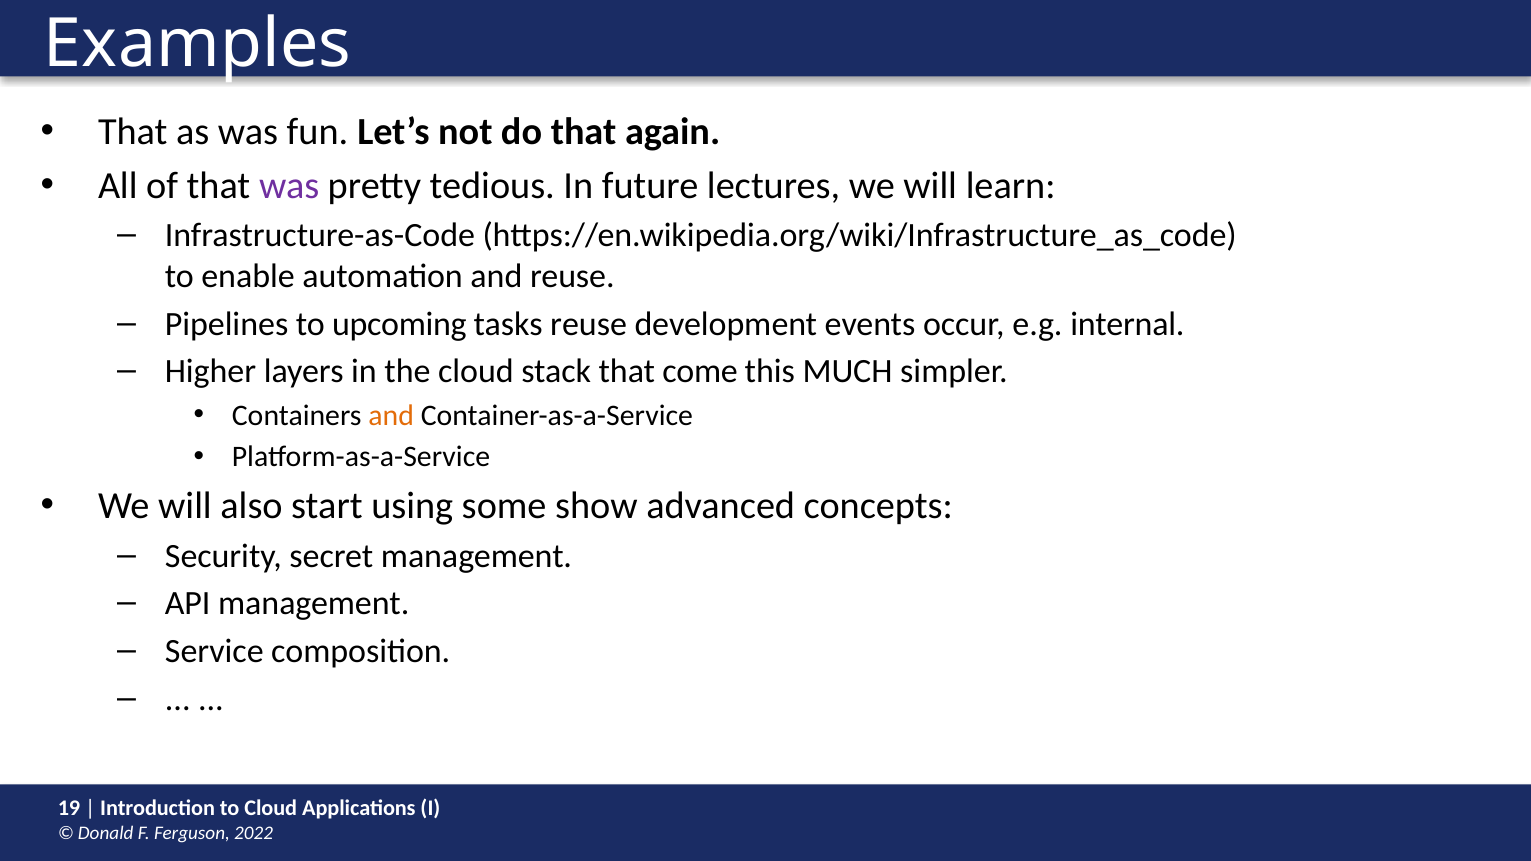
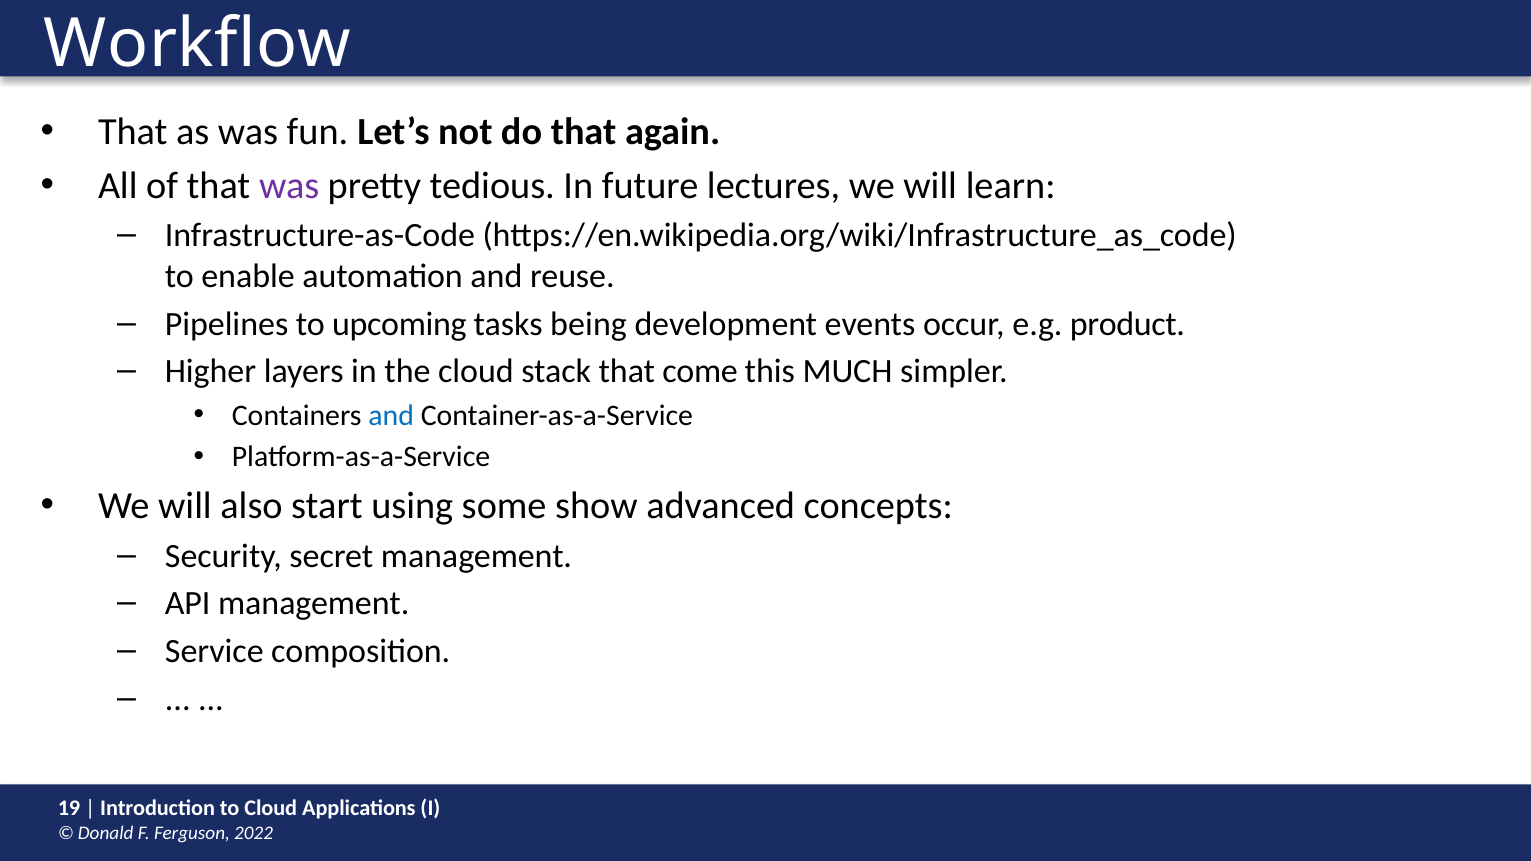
Examples: Examples -> Workflow (198, 44)
tasks reuse: reuse -> being (589, 324)
internal: internal -> product (1127, 324)
and colour: orange -> blue (391, 415)
